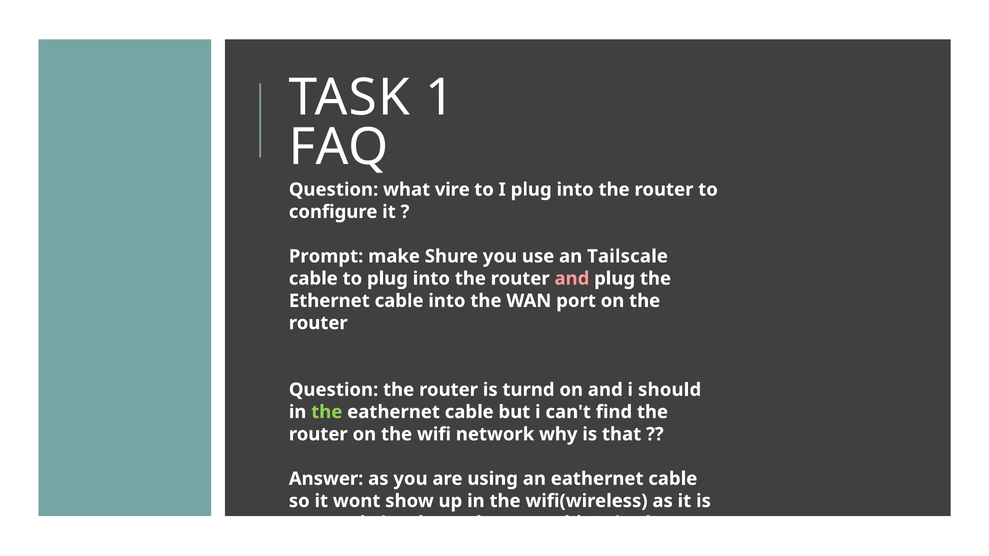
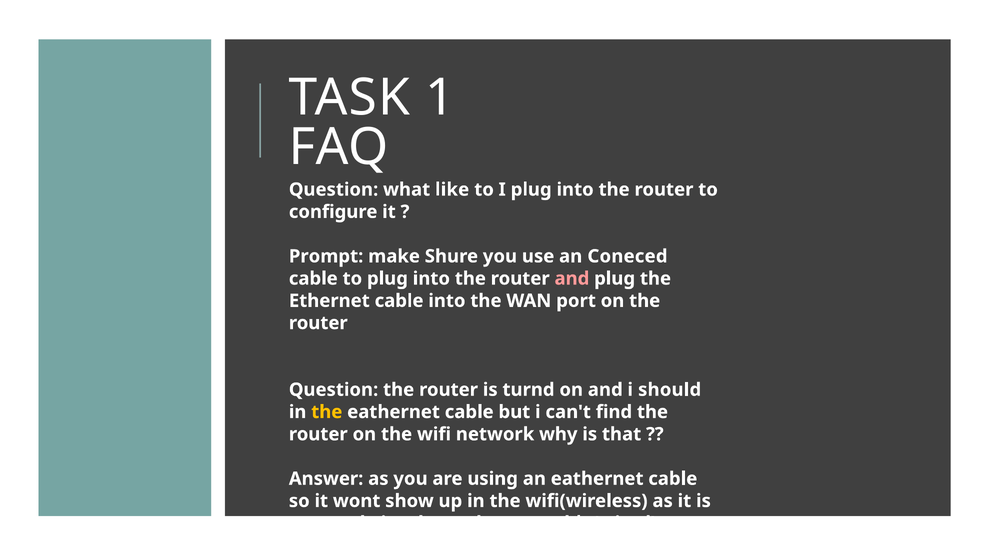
what vire: vire -> like (452, 190)
an Tailscale: Tailscale -> Coneced (627, 256)
the colour: light green -> yellow (327, 412)
